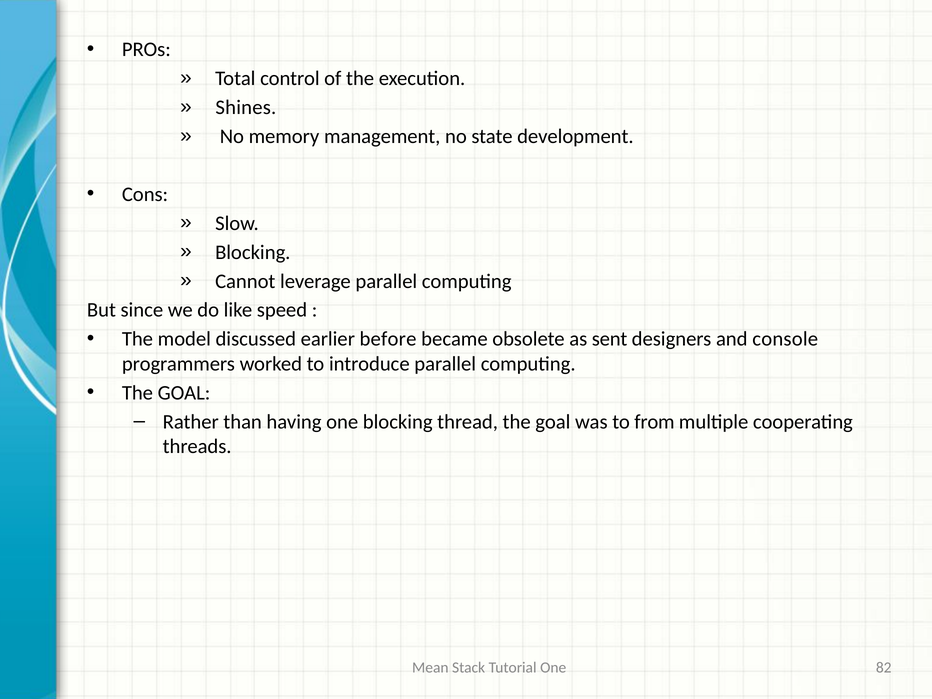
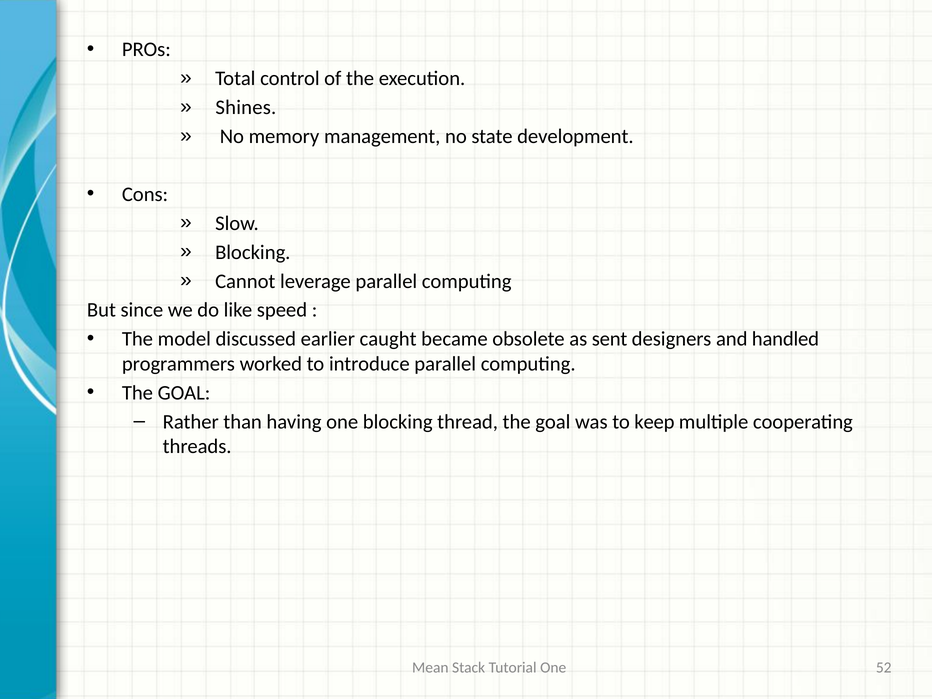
before: before -> caught (388, 339)
console: console -> handled (785, 339)
from: from -> keep (654, 422)
82: 82 -> 52 (884, 667)
